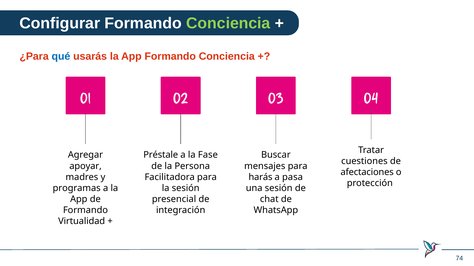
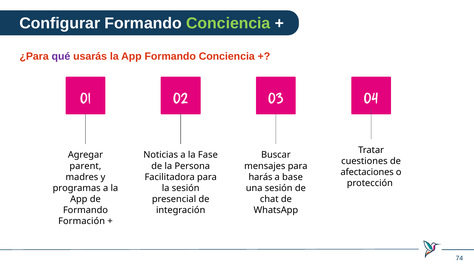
qué colour: blue -> purple (61, 57)
Préstale: Préstale -> Noticias (161, 155)
apoyar: apoyar -> parent (85, 166)
pasa: pasa -> base (293, 177)
Virtualidad: Virtualidad -> Formación (82, 222)
